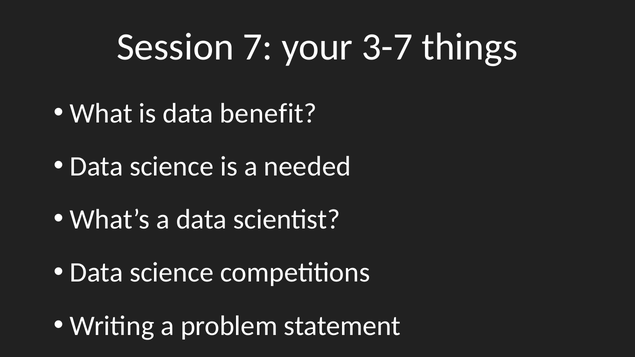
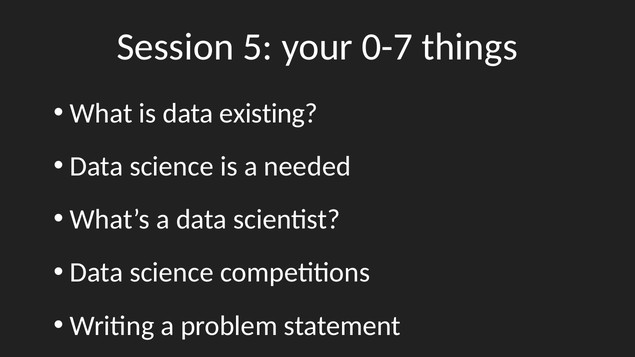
7: 7 -> 5 (258, 47)
3-7: 3-7 -> 0-7 (387, 47)
benefit: benefit -> existing (269, 114)
